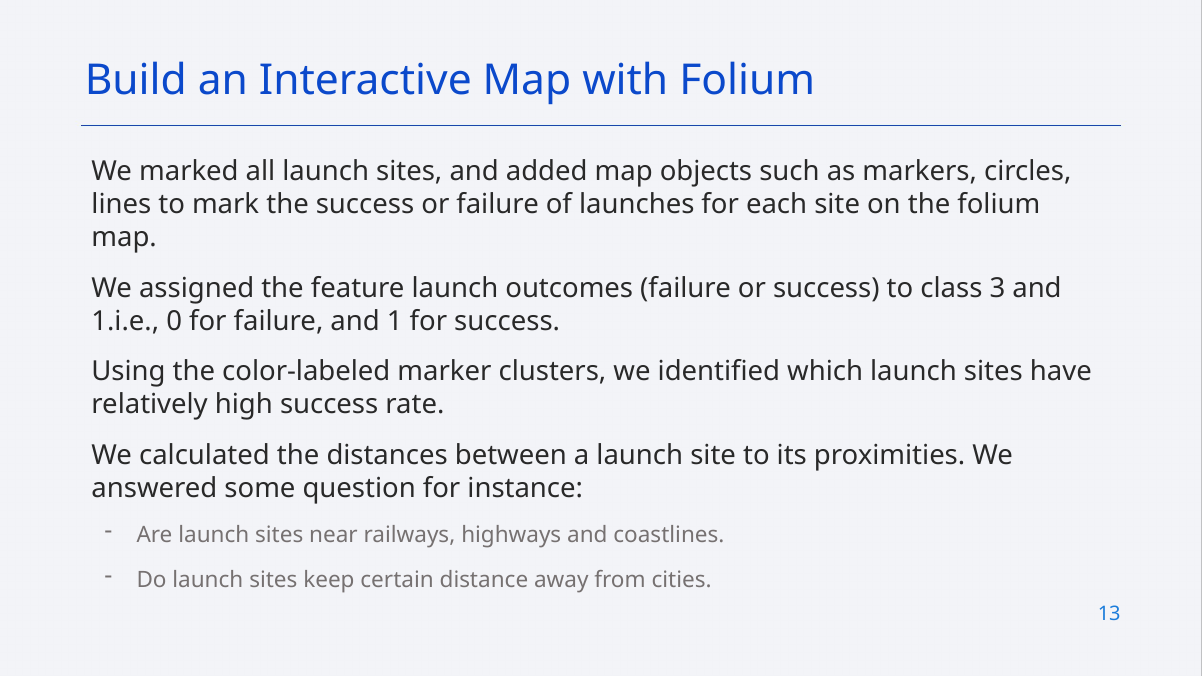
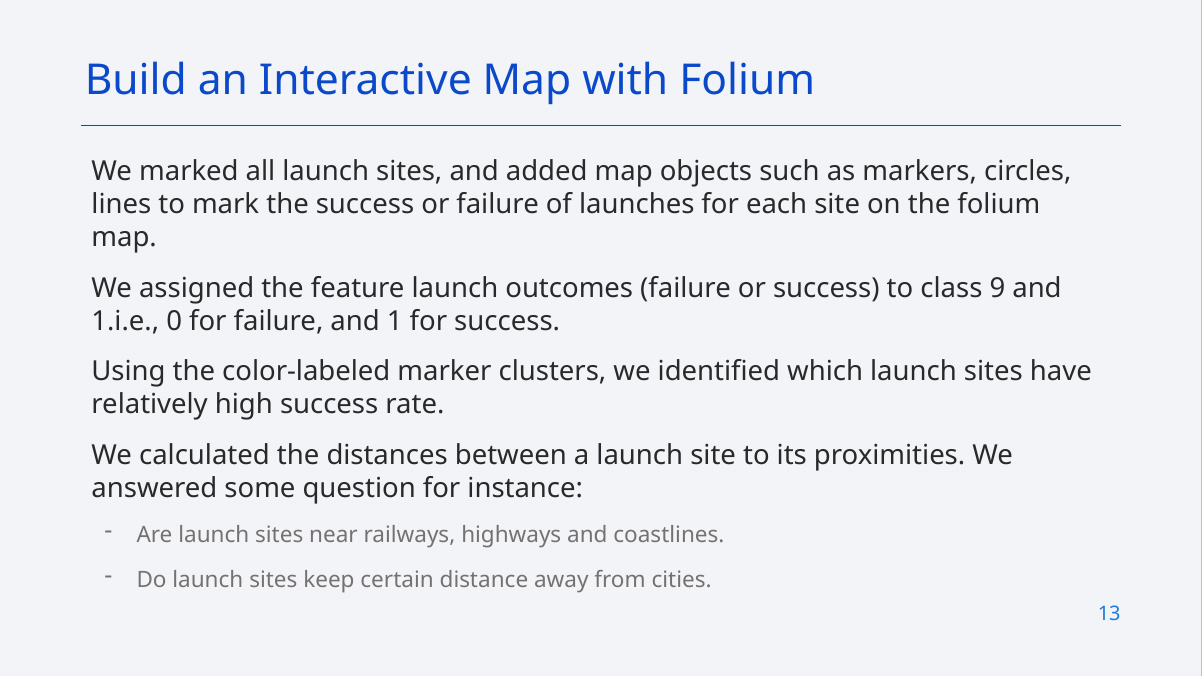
3: 3 -> 9 (997, 288)
